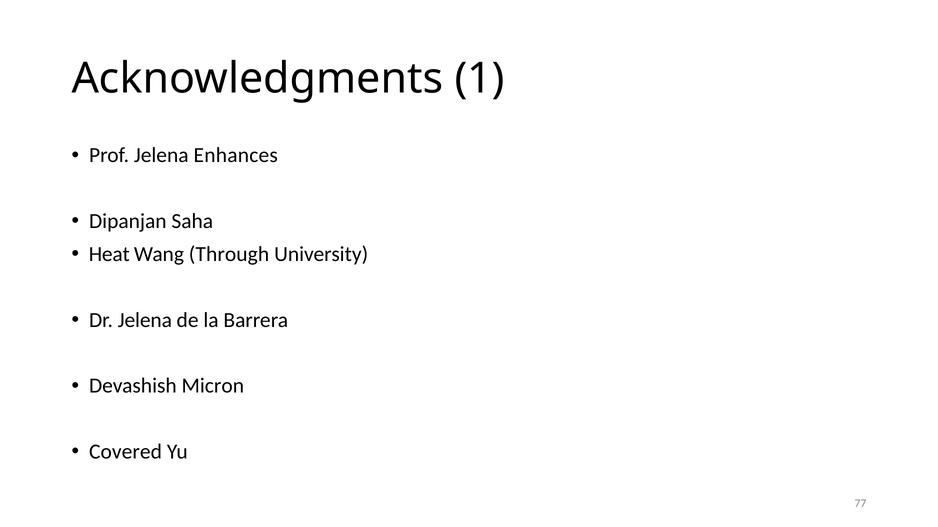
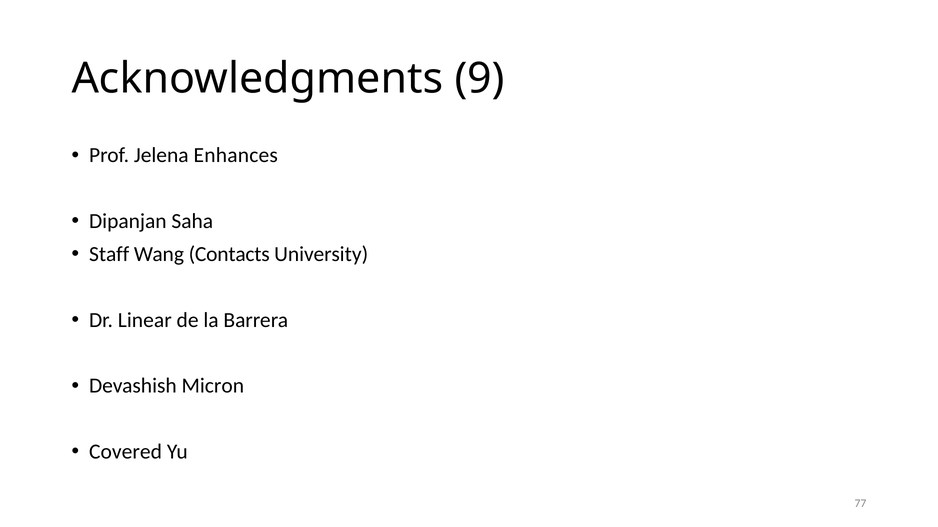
1: 1 -> 9 (480, 79)
Heat: Heat -> Staff (109, 254)
Through: Through -> Contacts (229, 254)
Dr Jelena: Jelena -> Linear (145, 320)
